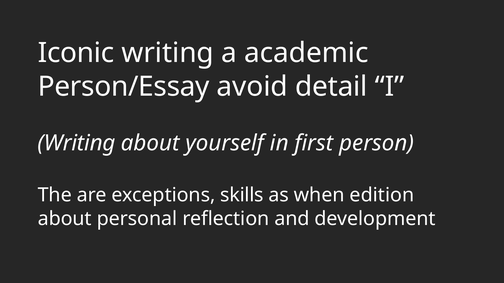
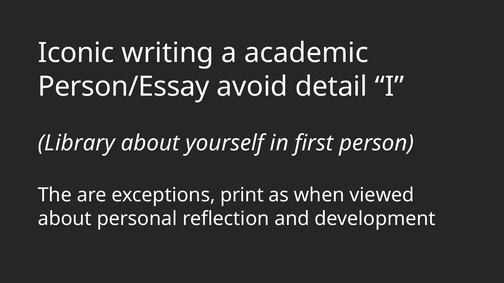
Writing: Writing -> Library (76, 144)
skills: skills -> print (242, 195)
edition: edition -> viewed (382, 195)
